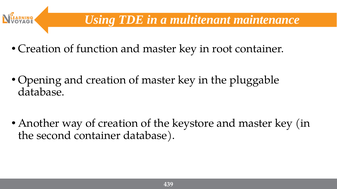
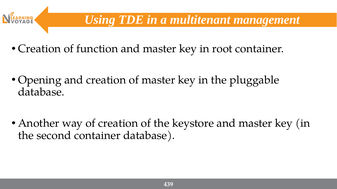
maintenance: maintenance -> management (267, 20)
